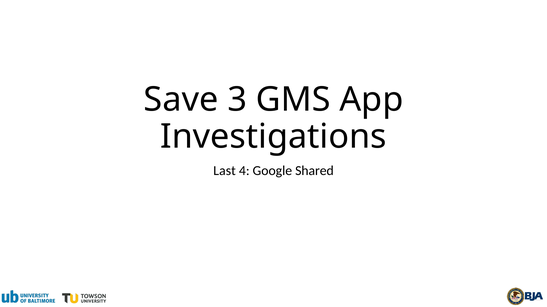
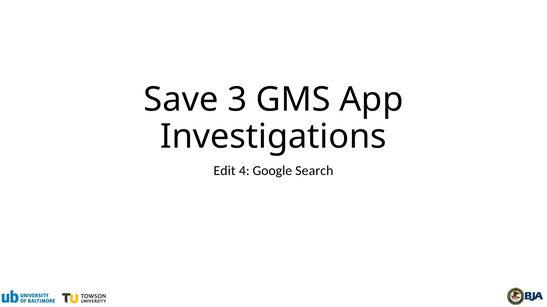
Last: Last -> Edit (225, 171)
Shared: Shared -> Search (314, 171)
